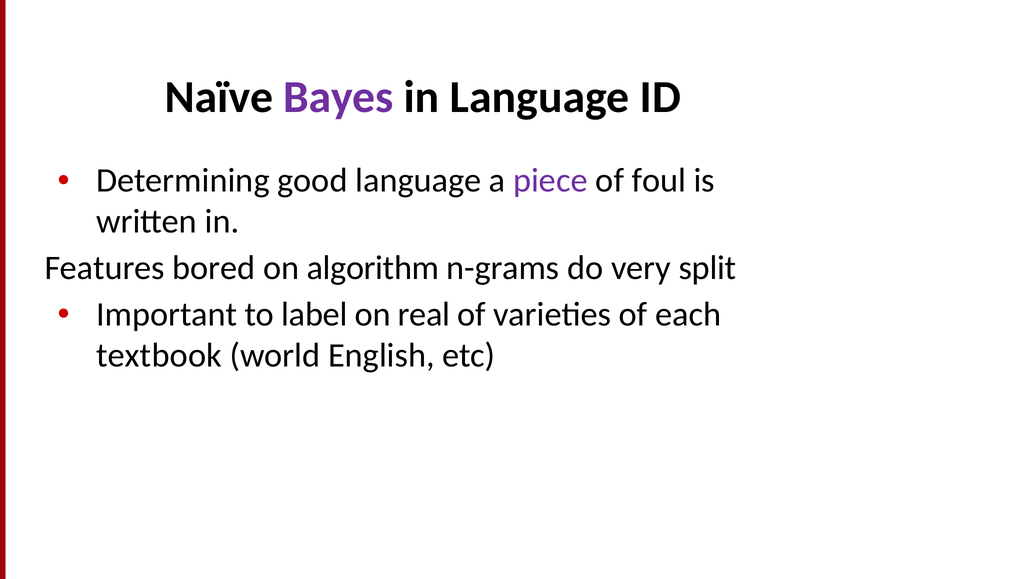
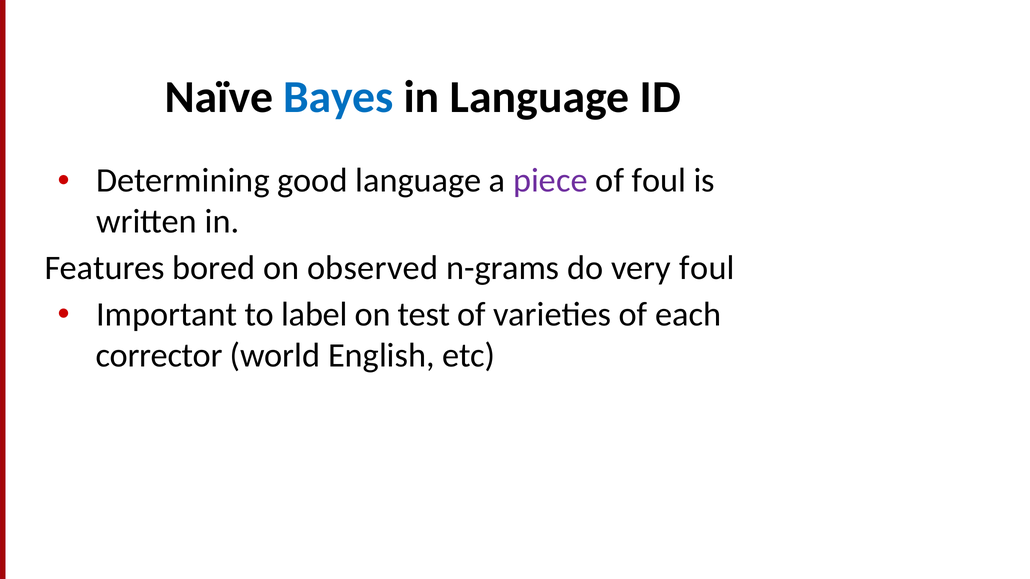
Bayes colour: purple -> blue (338, 97)
algorithm: algorithm -> observed (373, 268)
very split: split -> foul (707, 268)
real: real -> test (424, 314)
textbook: textbook -> corrector (159, 356)
